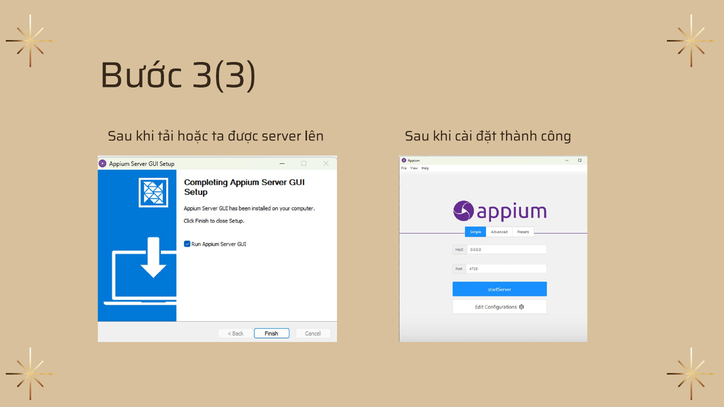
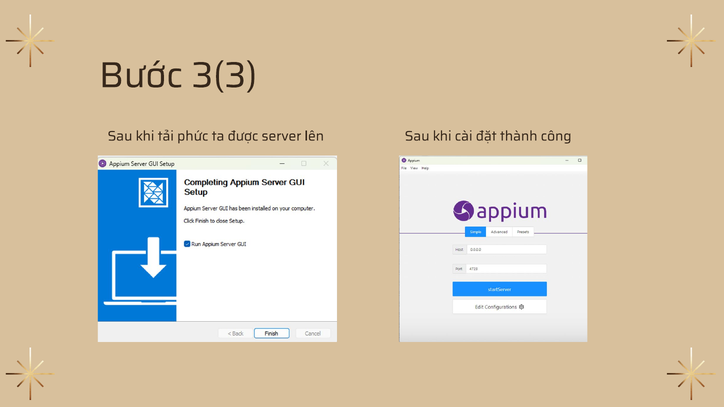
hoặc: hoặc -> phức (193, 136)
